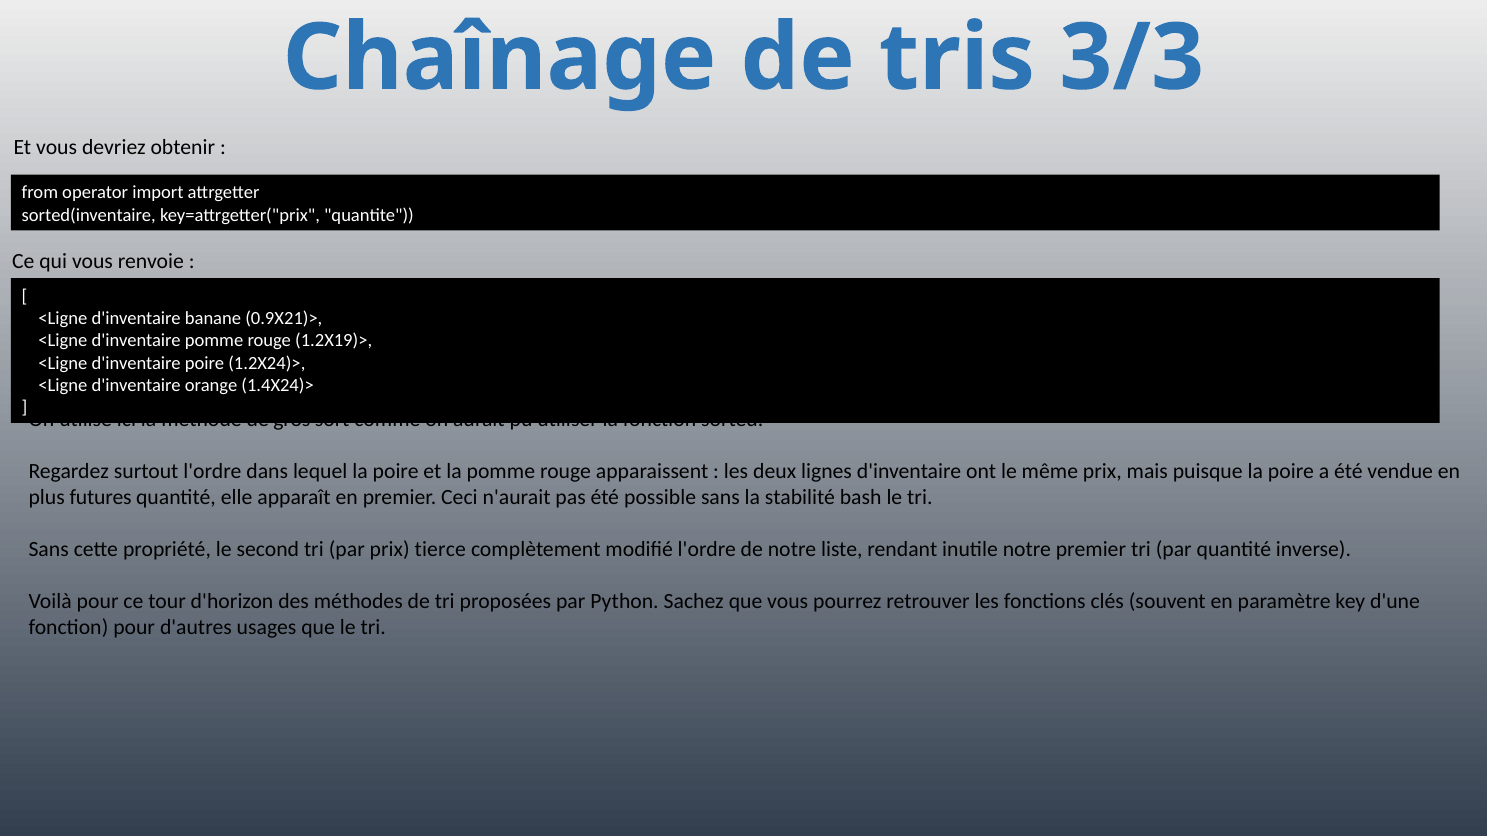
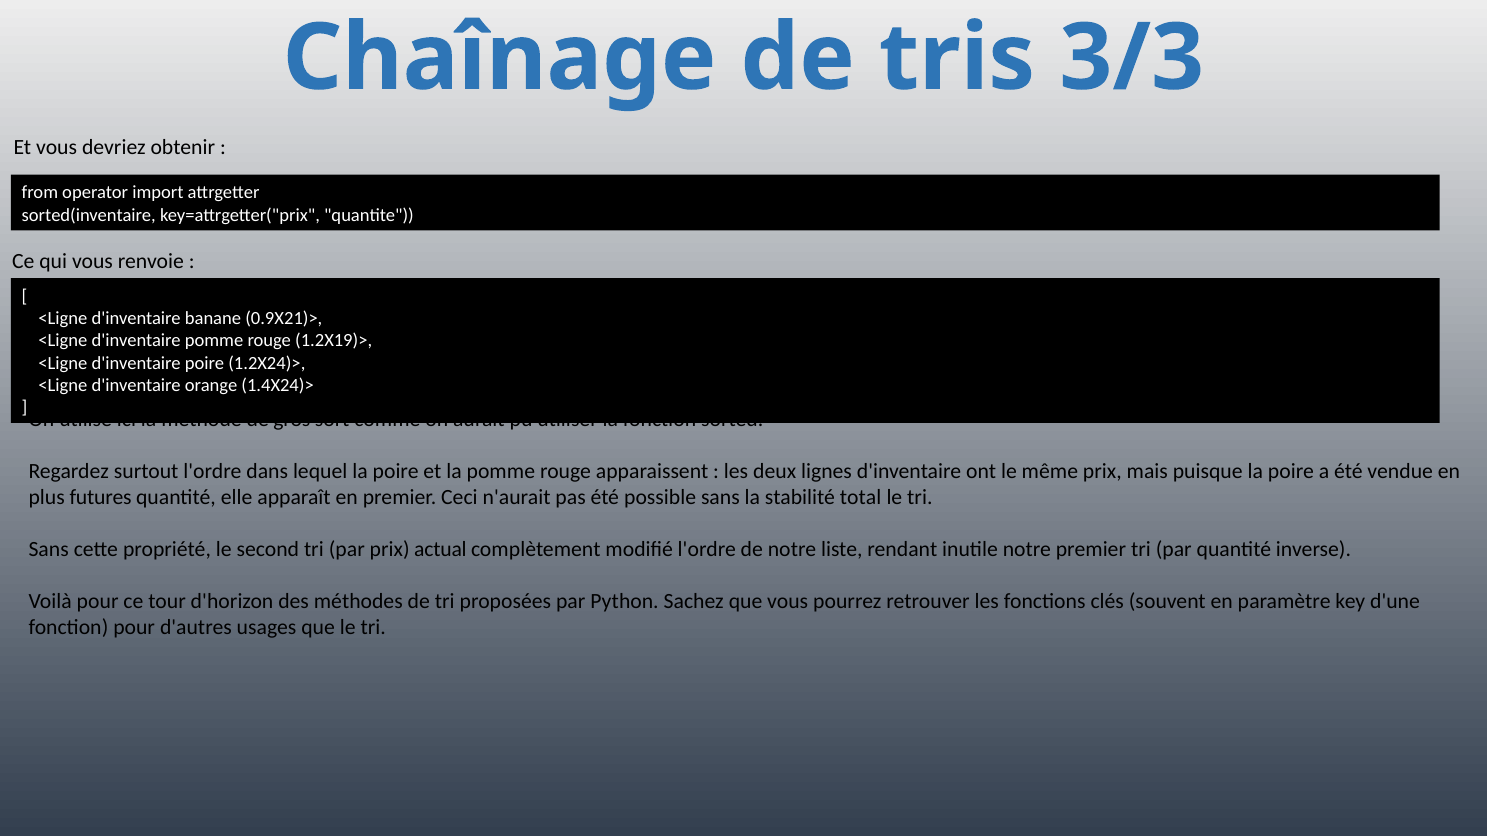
bash: bash -> total (861, 498)
tierce: tierce -> actual (440, 550)
